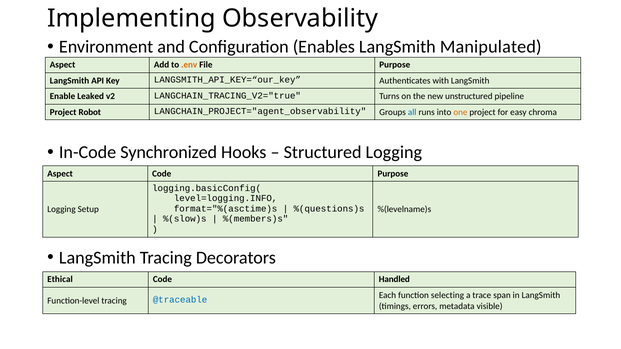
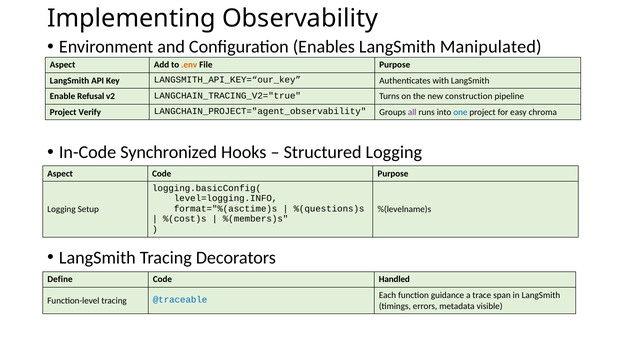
Leaked: Leaked -> Refusal (91, 96)
unstructured: unstructured -> construction (469, 96)
Robot: Robot -> Verify (90, 112)
all colour: blue -> purple (412, 112)
one colour: orange -> blue (460, 112)
%(slow)s: %(slow)s -> %(cost)s (185, 219)
Ethical: Ethical -> Define (60, 280)
selecting: selecting -> guidance (448, 295)
